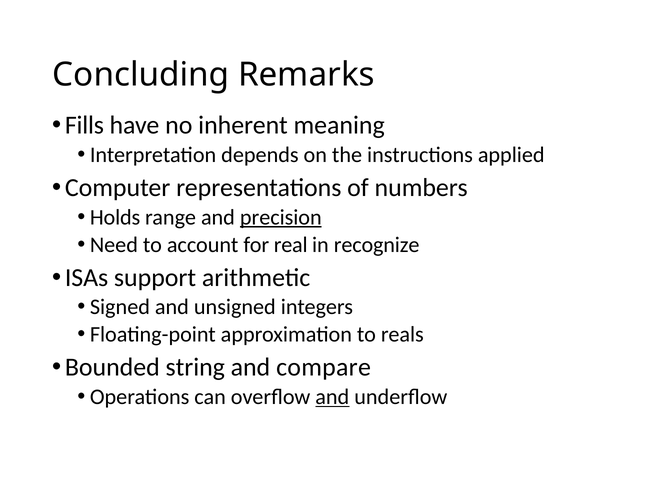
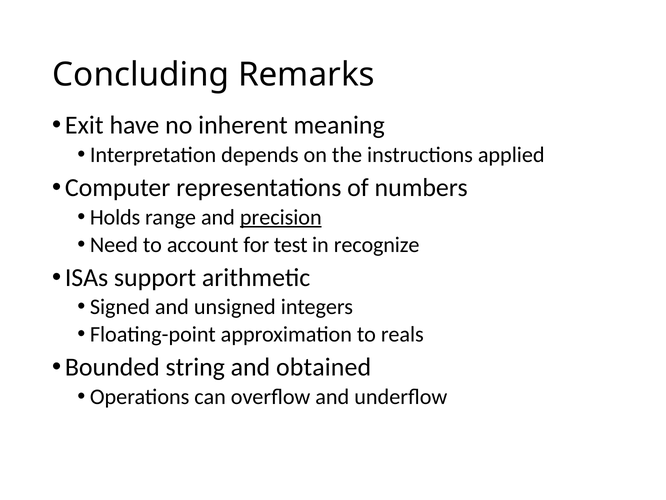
Fills: Fills -> Exit (84, 125)
real: real -> test (291, 244)
compare: compare -> obtained (324, 367)
and underline: present -> none (332, 396)
